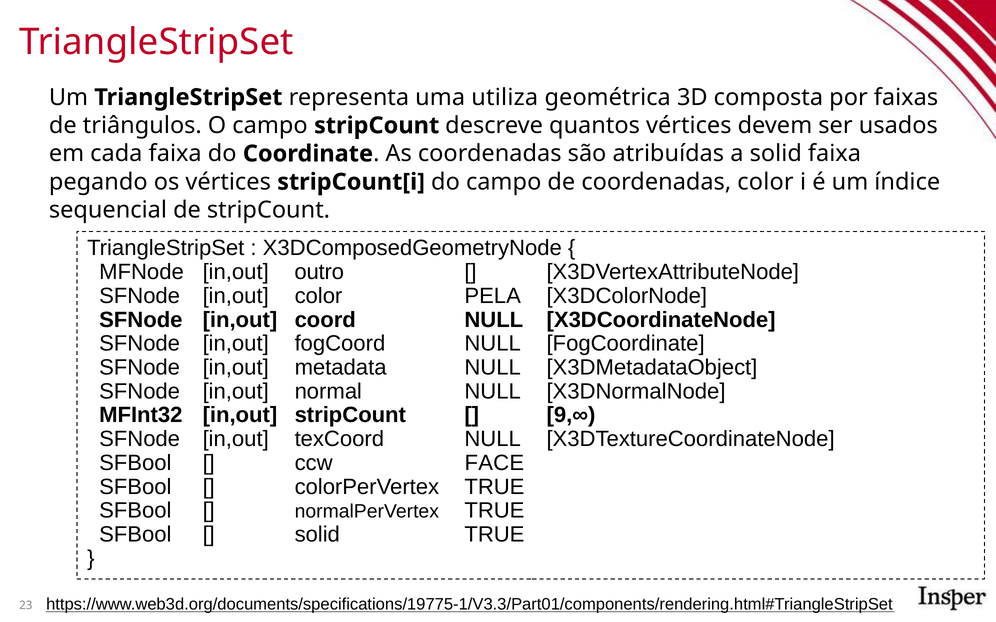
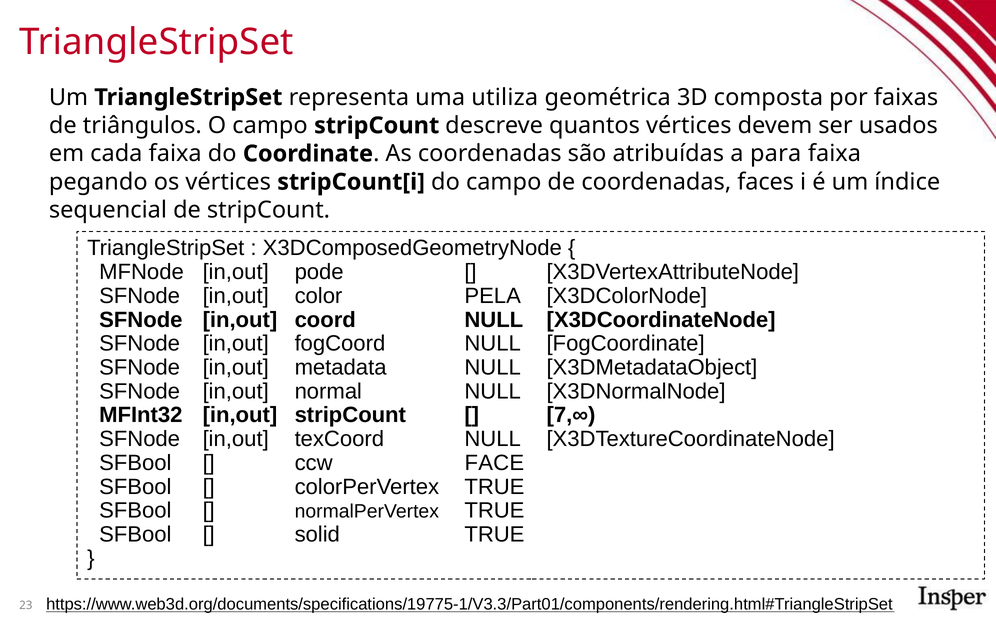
a solid: solid -> para (776, 154)
coordenadas color: color -> faces (766, 182)
outro: outro -> pode (319, 272)
9,∞: 9,∞ -> 7,∞ (571, 415)
